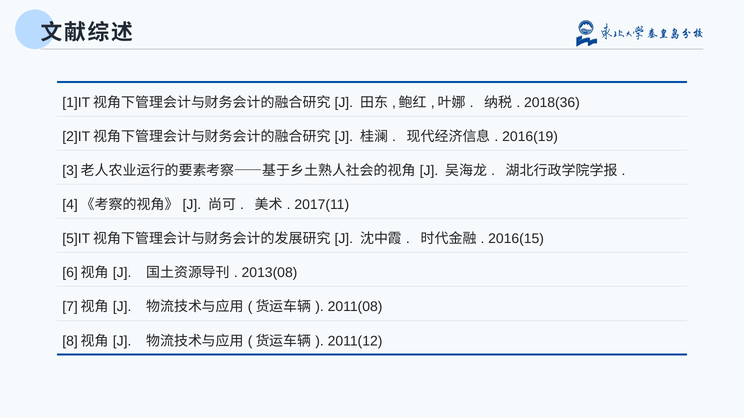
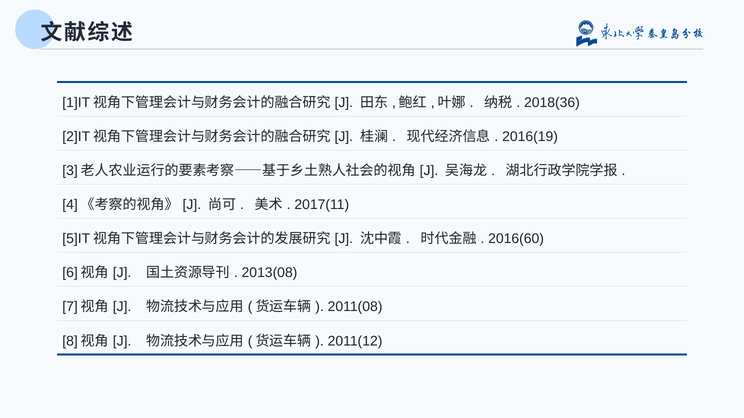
2016(15: 2016(15 -> 2016(60 (516, 239)
